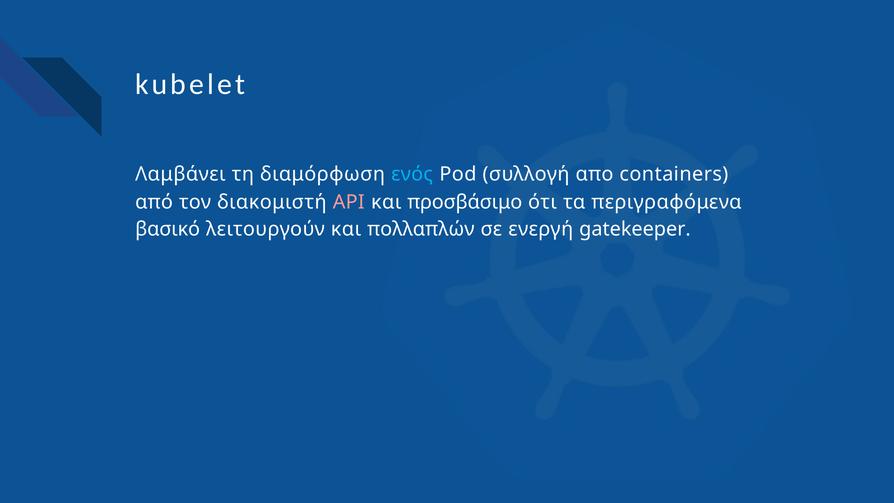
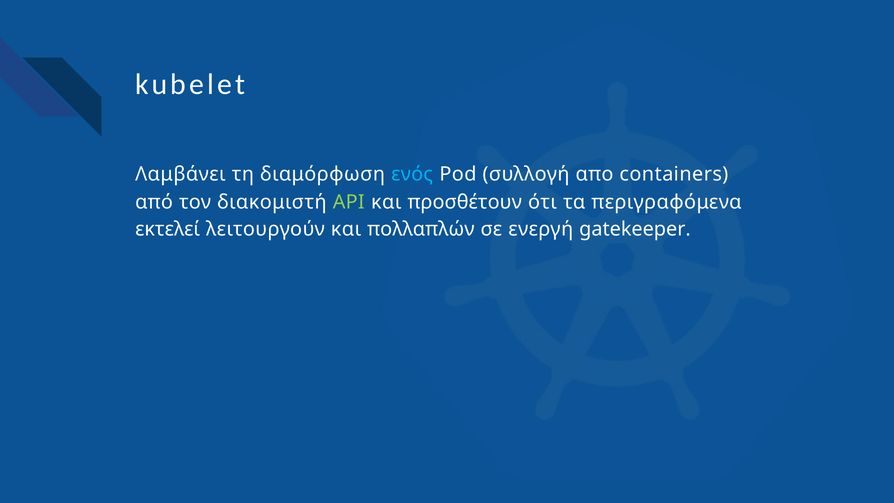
API colour: pink -> light green (349, 202)
προσβάσιμο: προσβάσιμο -> προσθέτουν (465, 202)
βασικό: βασικό -> εκτελεί (168, 229)
